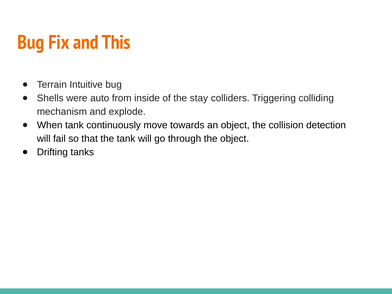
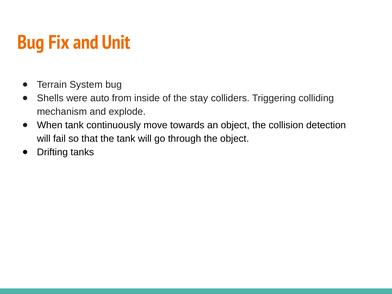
This: This -> Unit (116, 42)
Intuitive: Intuitive -> System (86, 85)
